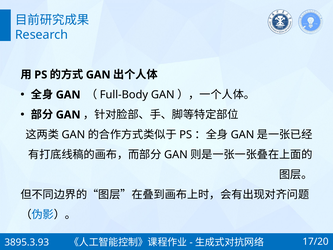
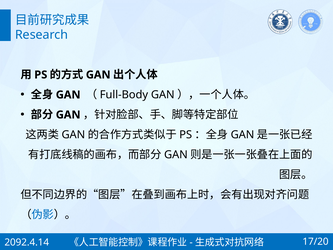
3895.3.93: 3895.3.93 -> 2092.4.14 (27, 242)
